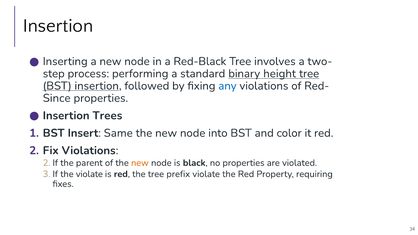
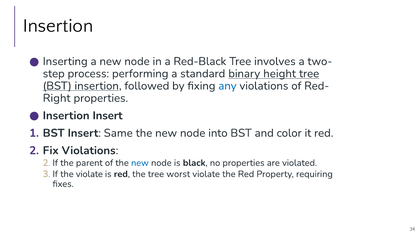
Since: Since -> Right (57, 98)
Insertion Trees: Trees -> Insert (108, 116)
new colour: orange -> blue (140, 163)
prefix: prefix -> worst (178, 174)
